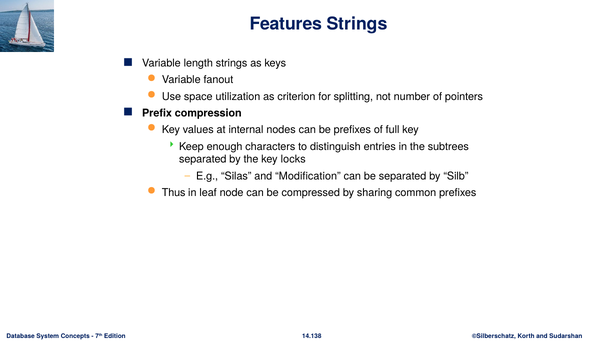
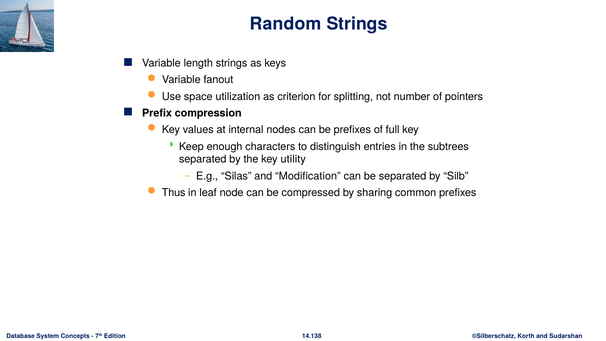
Features: Features -> Random (286, 24)
locks: locks -> utility (293, 159)
